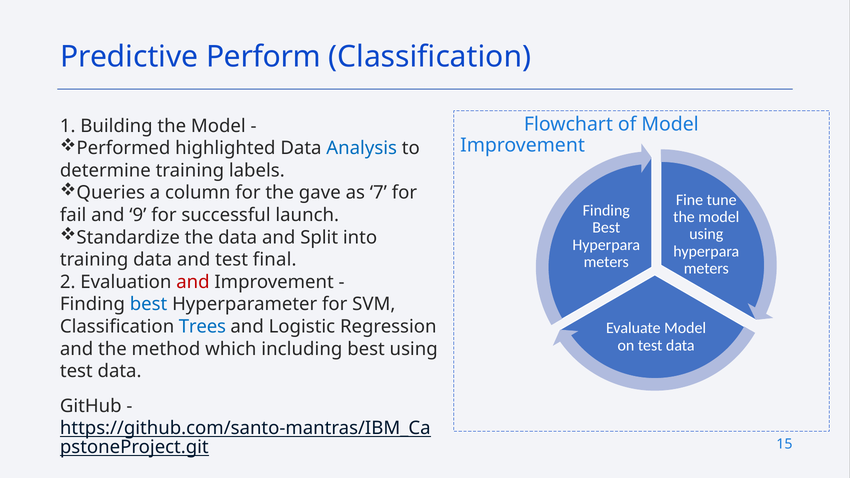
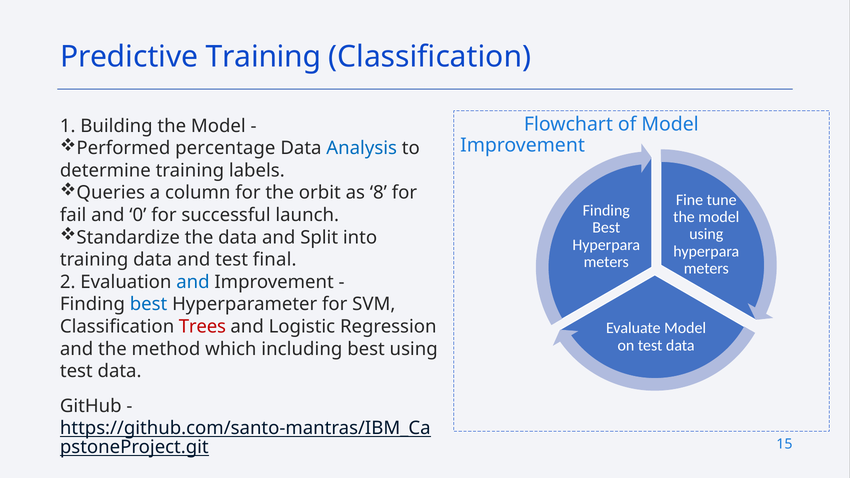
Predictive Perform: Perform -> Training (264, 57)
highlighted: highlighted -> percentage (225, 148)
gave: gave -> orbit (320, 193)
7: 7 -> 8 (378, 193)
9: 9 -> 0 (138, 215)
and colour: red -> blue (193, 282)
Trees colour: blue -> red (202, 327)
